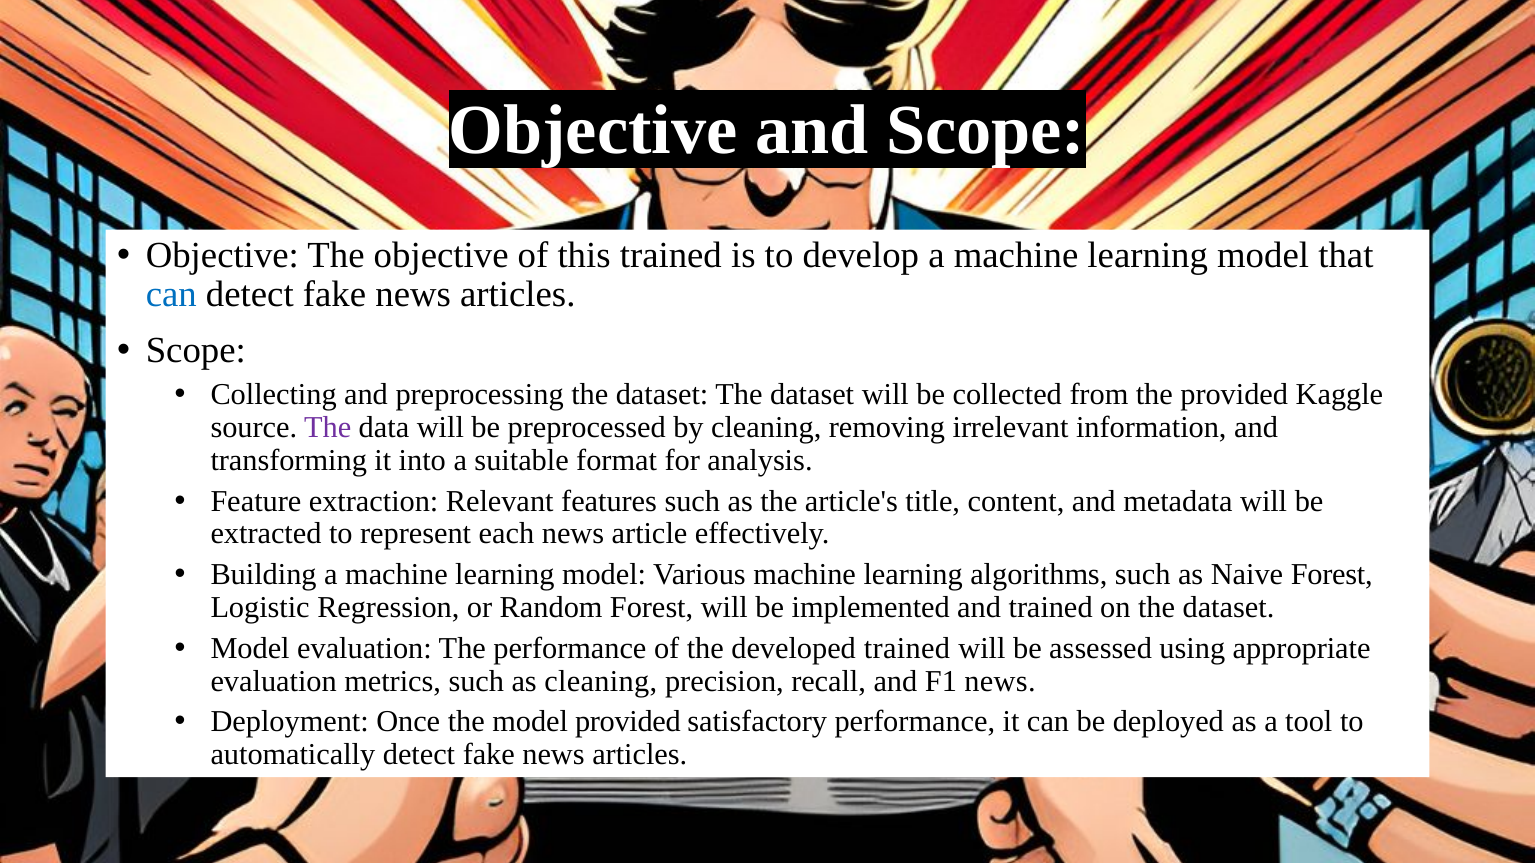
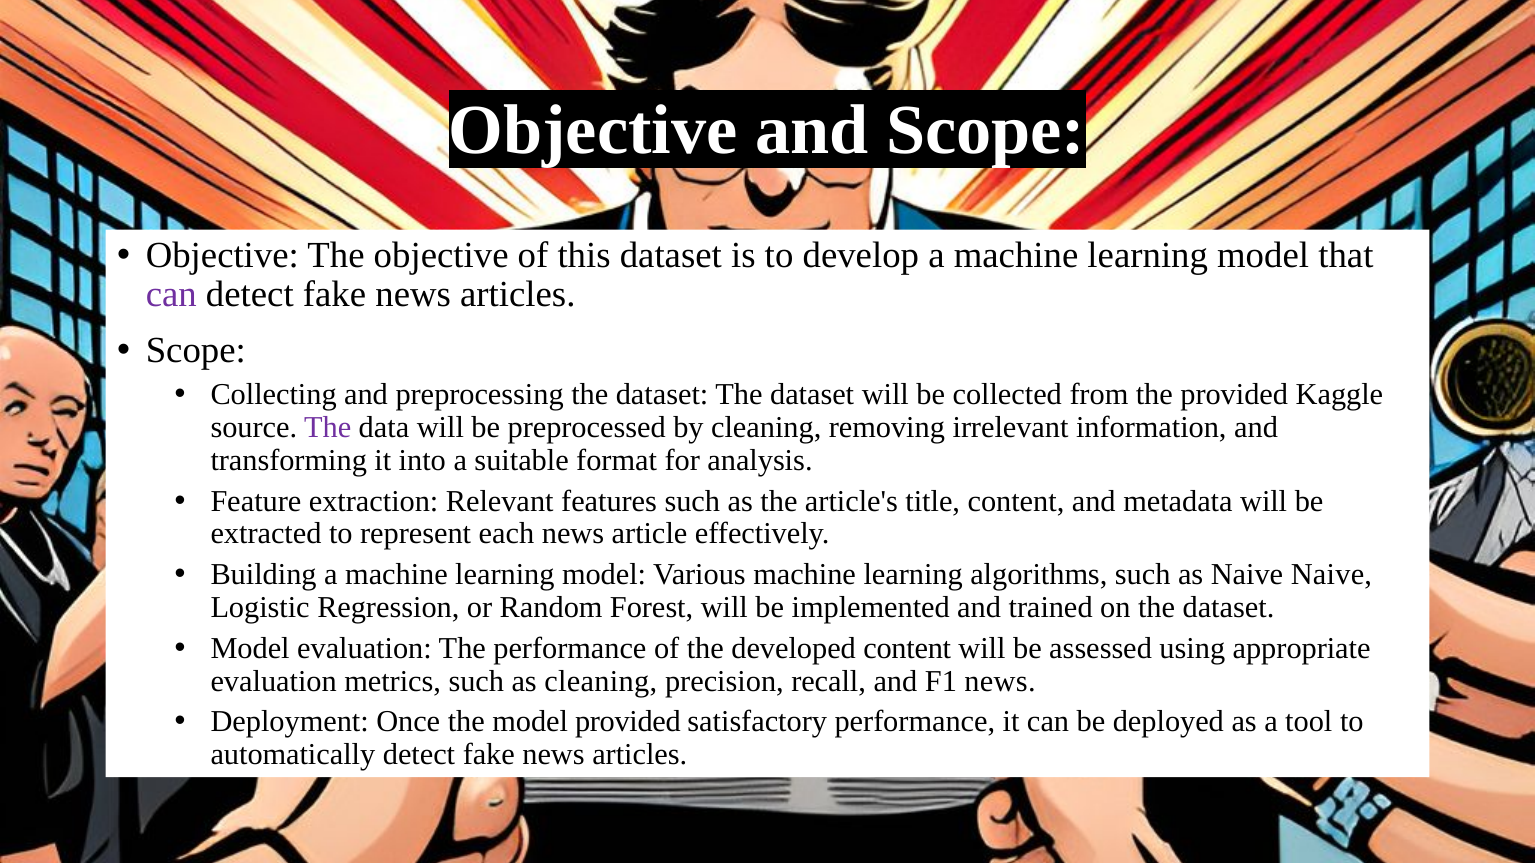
this trained: trained -> dataset (671, 255)
can colour: blue -> purple (171, 295)
Naive Forest: Forest -> Naive (1331, 575)
developed trained: trained -> content (907, 649)
